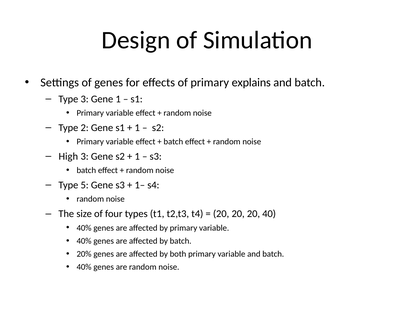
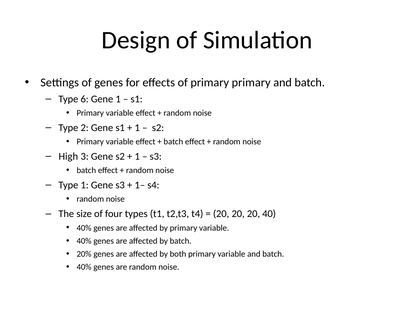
primary explains: explains -> primary (251, 83)
Type 3: 3 -> 6 (85, 99)
Type 5: 5 -> 1 (85, 185)
